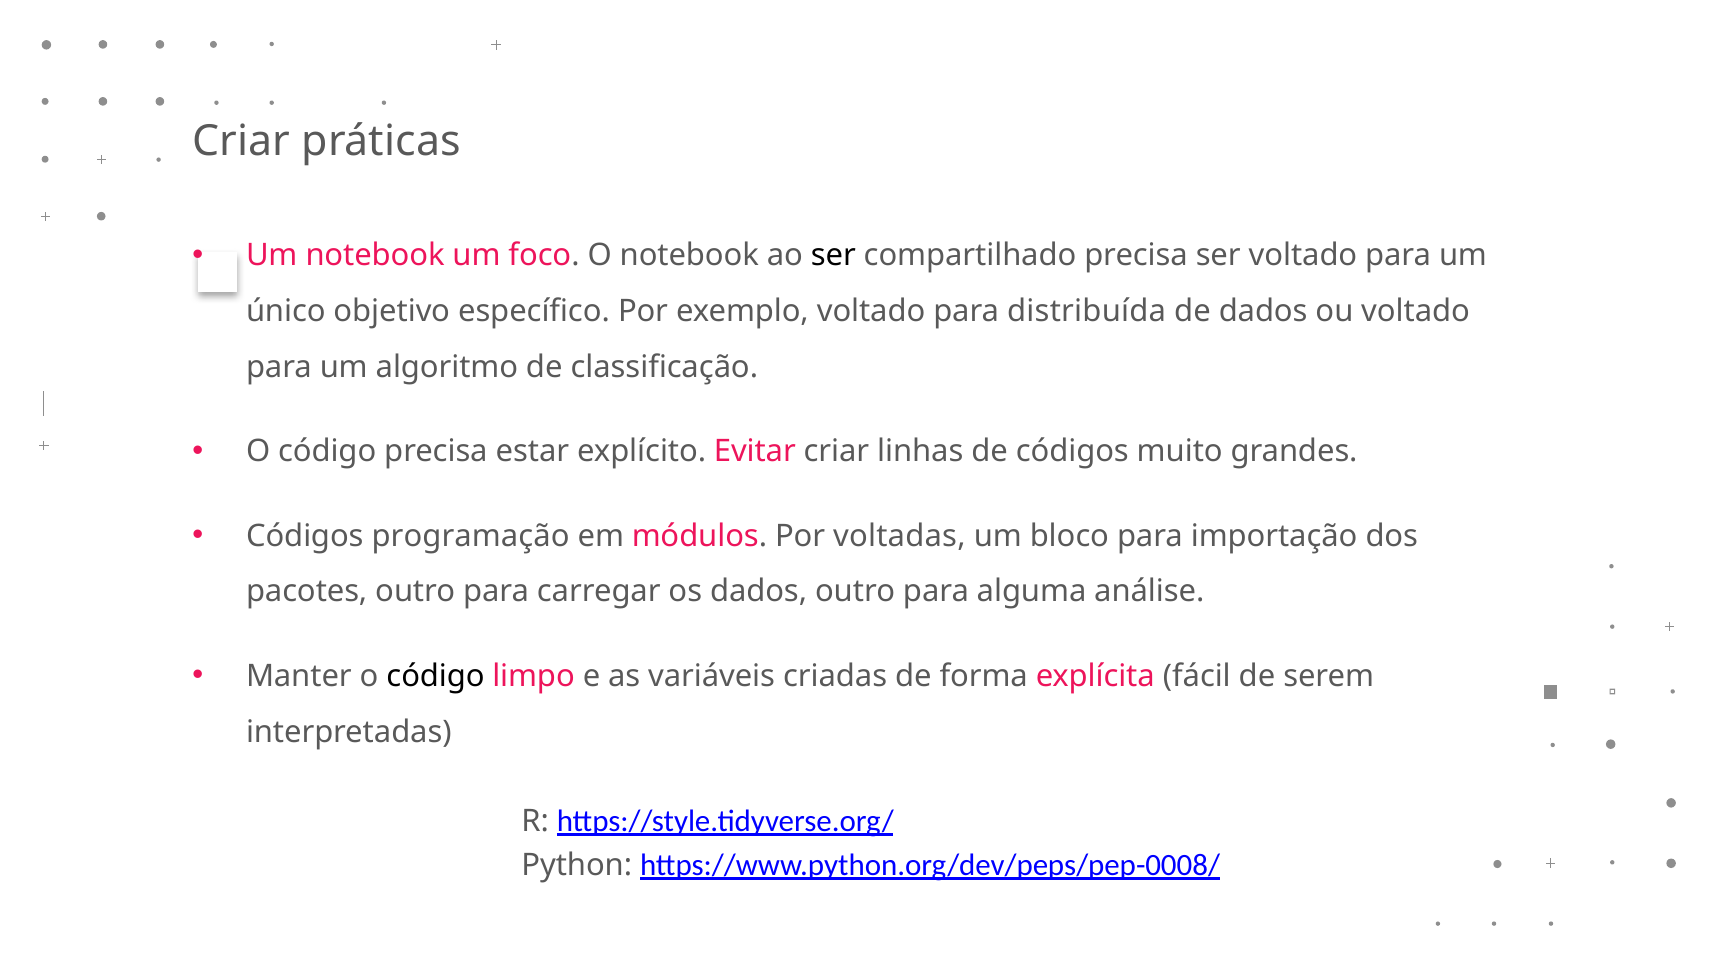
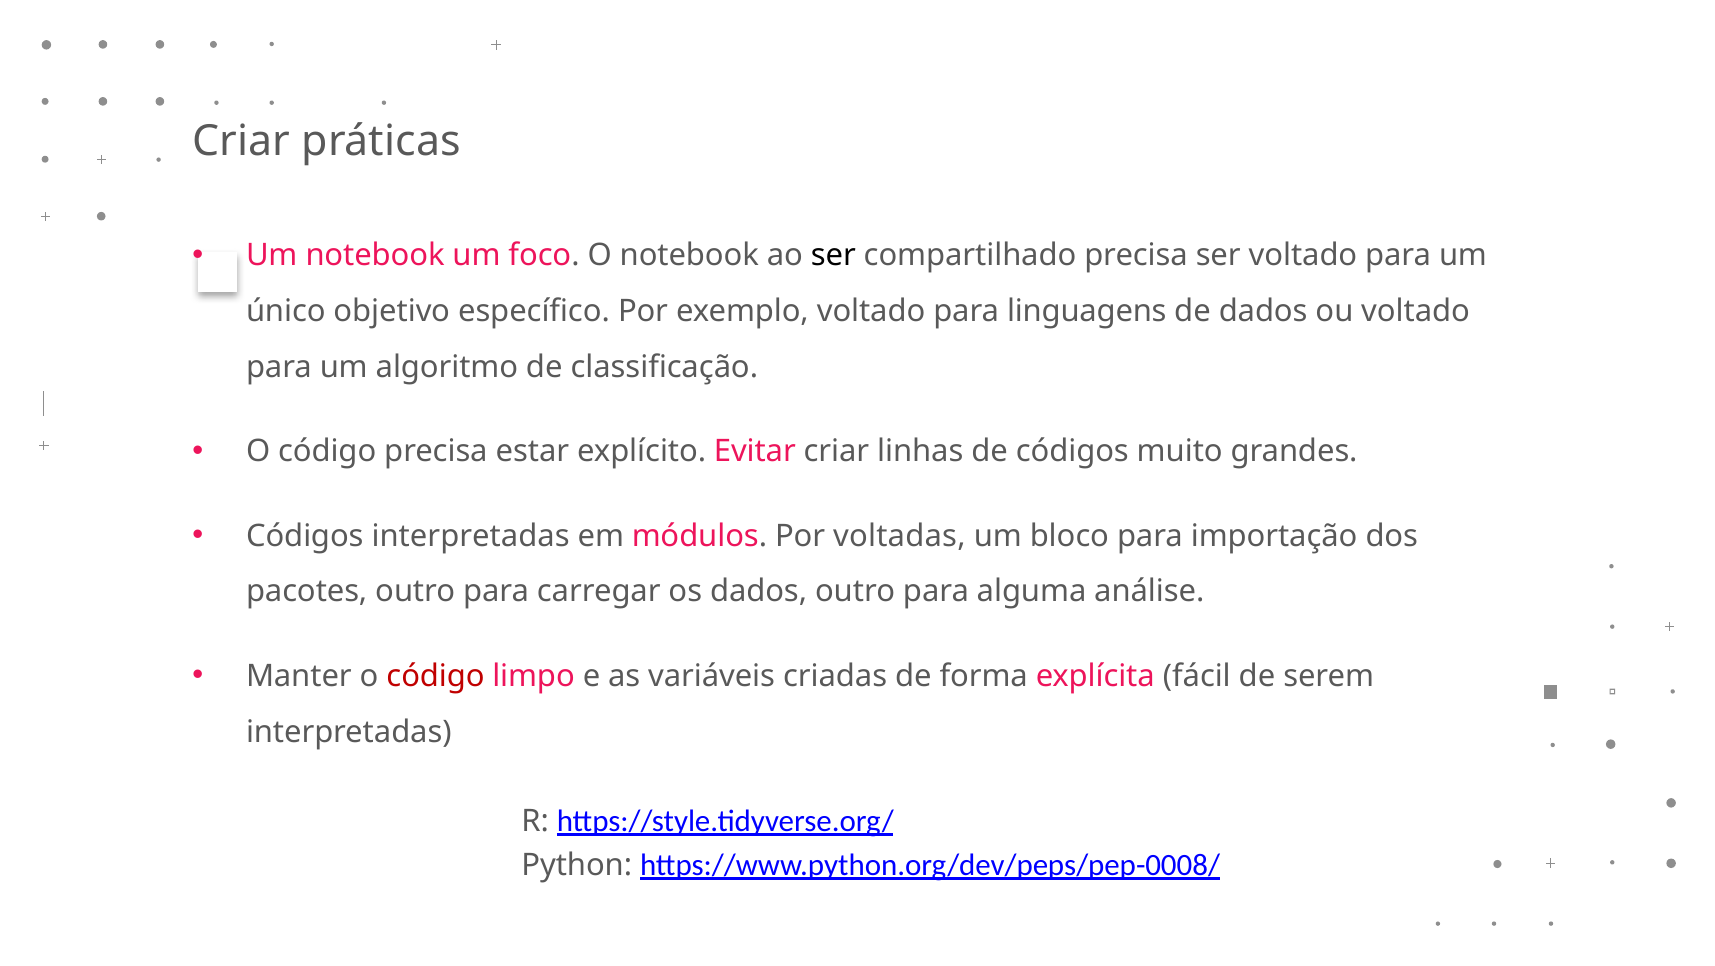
distribuída: distribuída -> linguagens (1087, 311)
Códigos programação: programação -> interpretadas (471, 536)
código colour: black -> red (436, 676)
